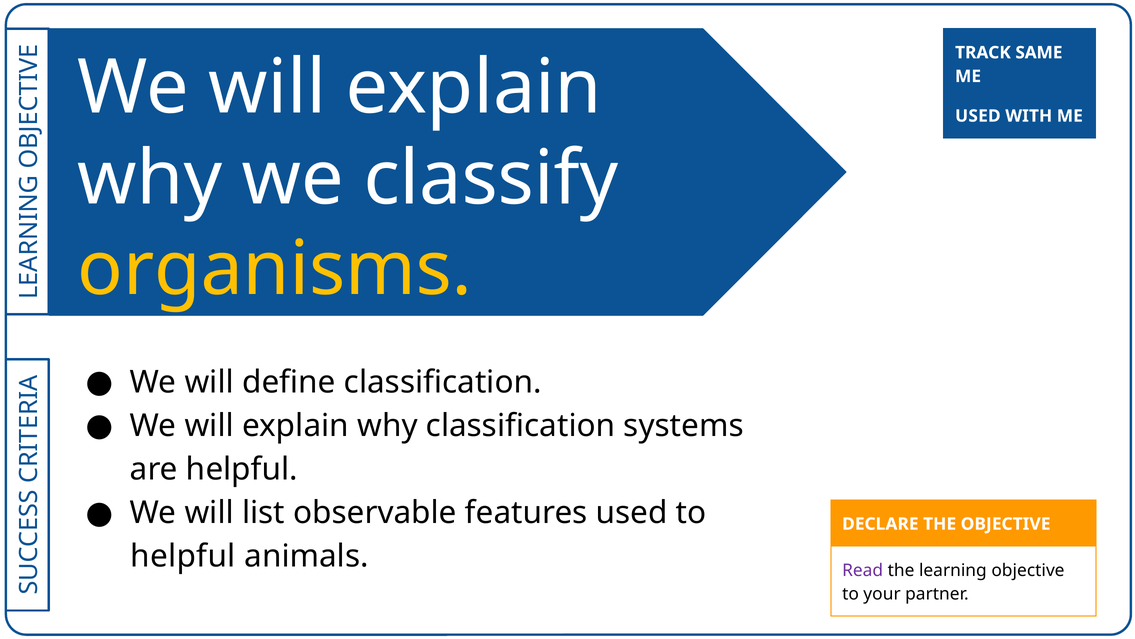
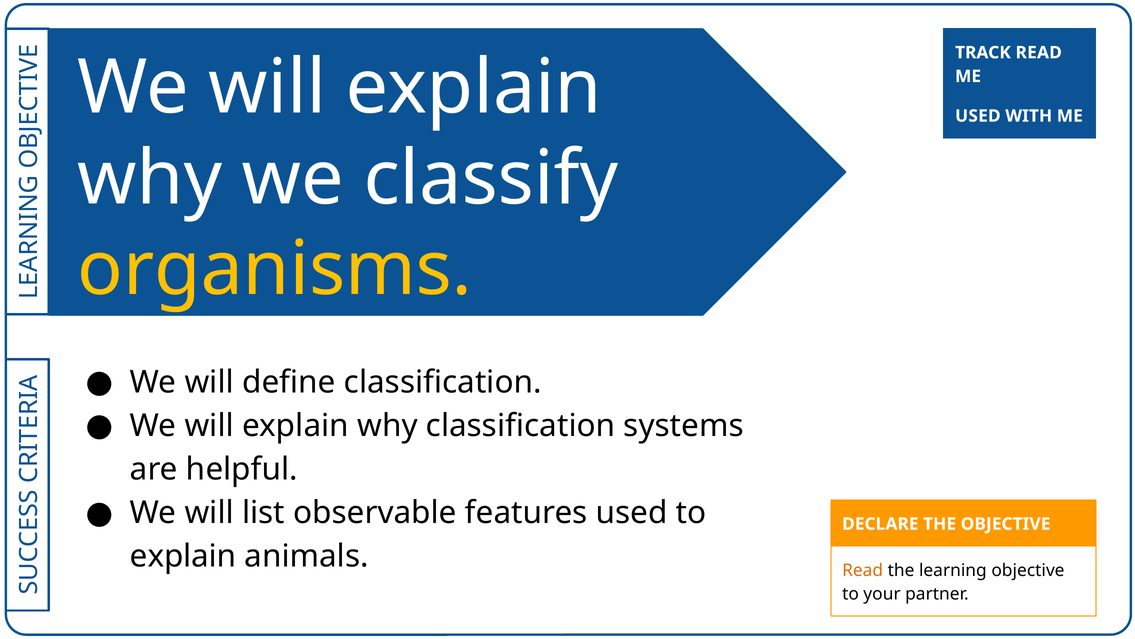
TRACK SAME: SAME -> READ (1039, 53)
helpful: helpful -> explain (183, 556)
Read colour: purple -> orange (863, 570)
